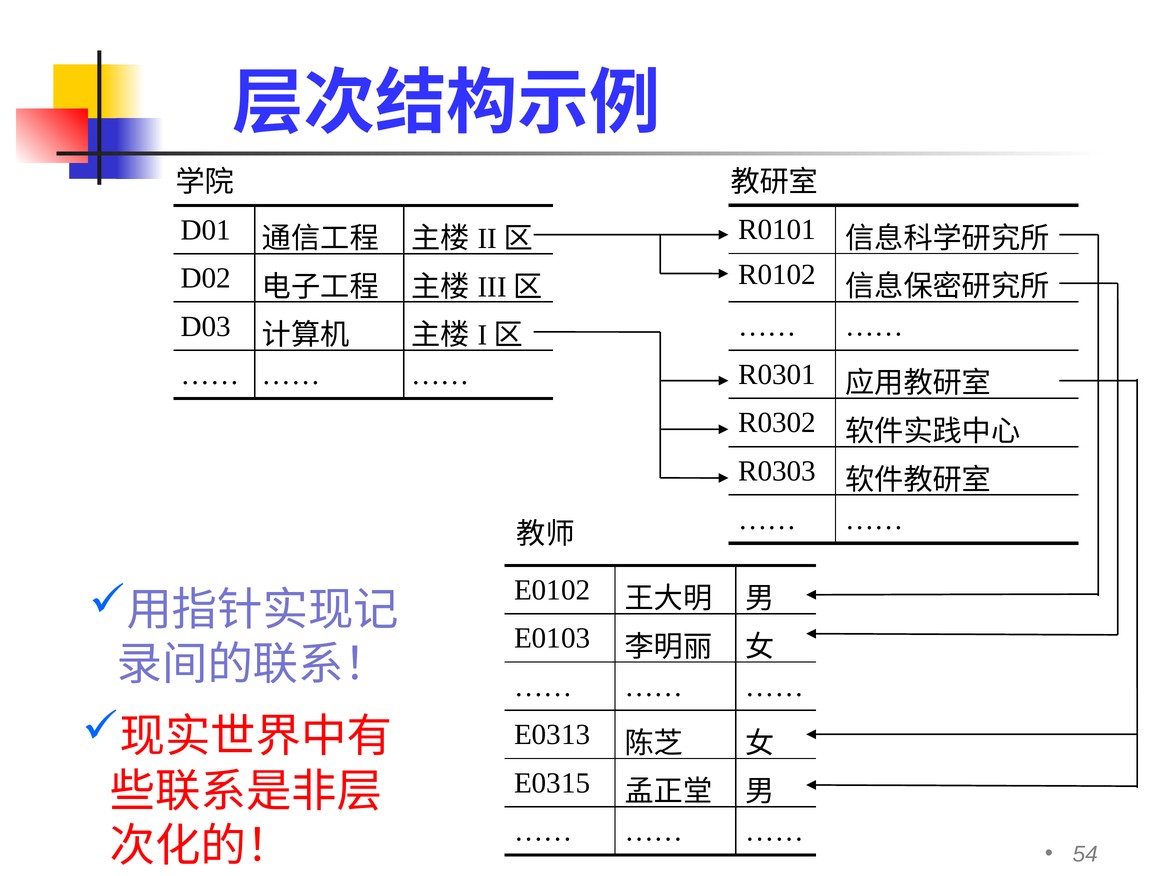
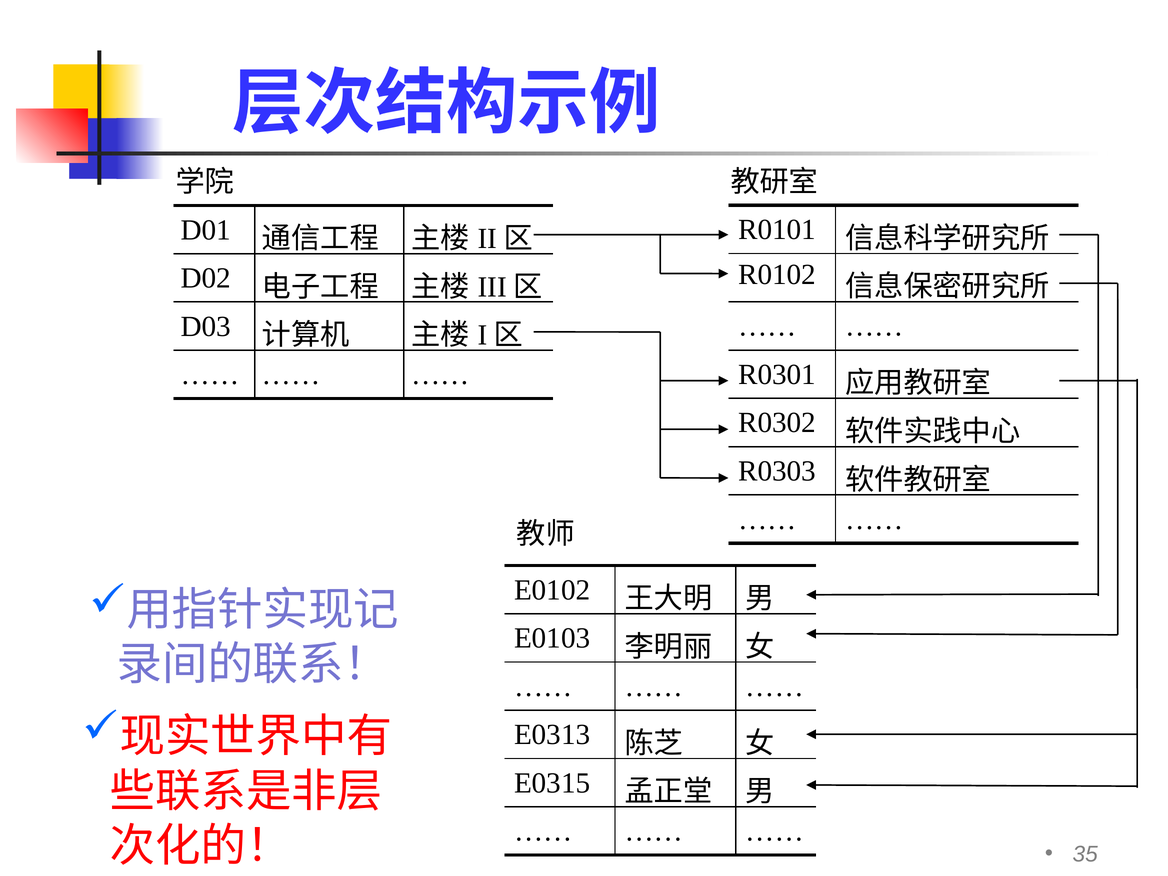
54: 54 -> 35 (1085, 854)
